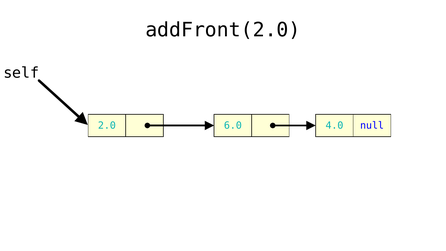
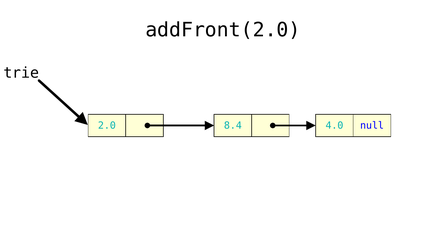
self: self -> trie (21, 73)
6.0: 6.0 -> 8.4 (233, 126)
